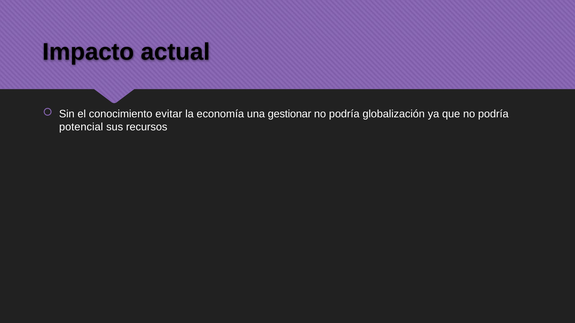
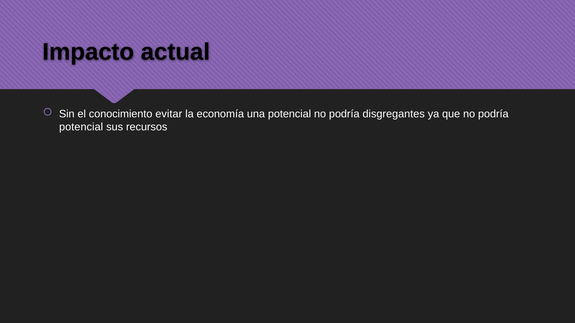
una gestionar: gestionar -> potencial (290, 114)
globalización: globalización -> disgregantes (394, 114)
